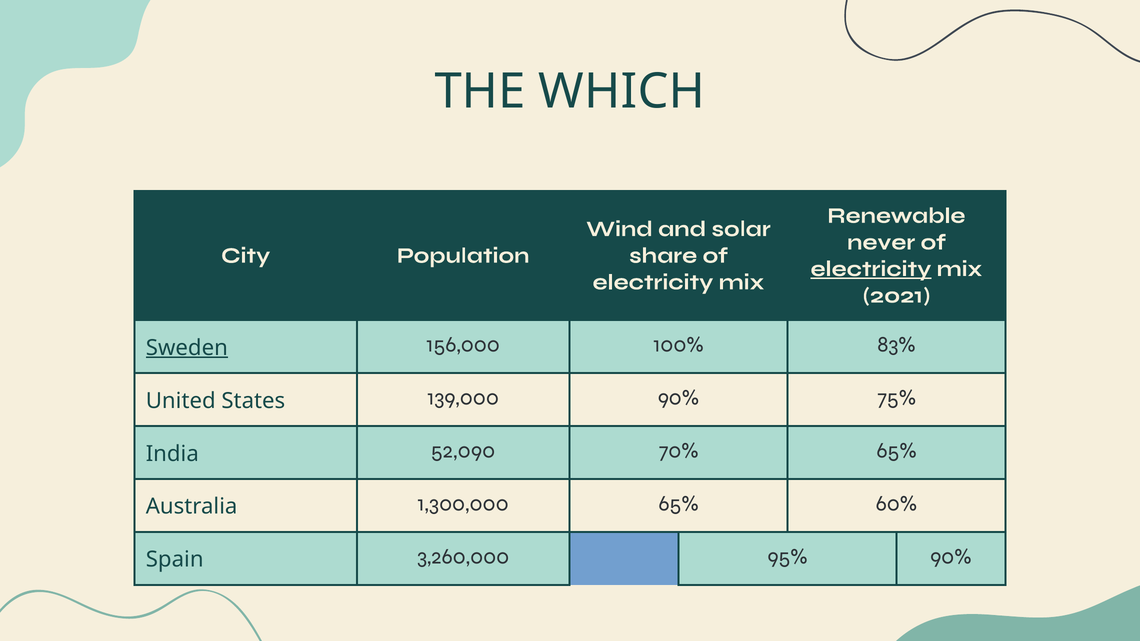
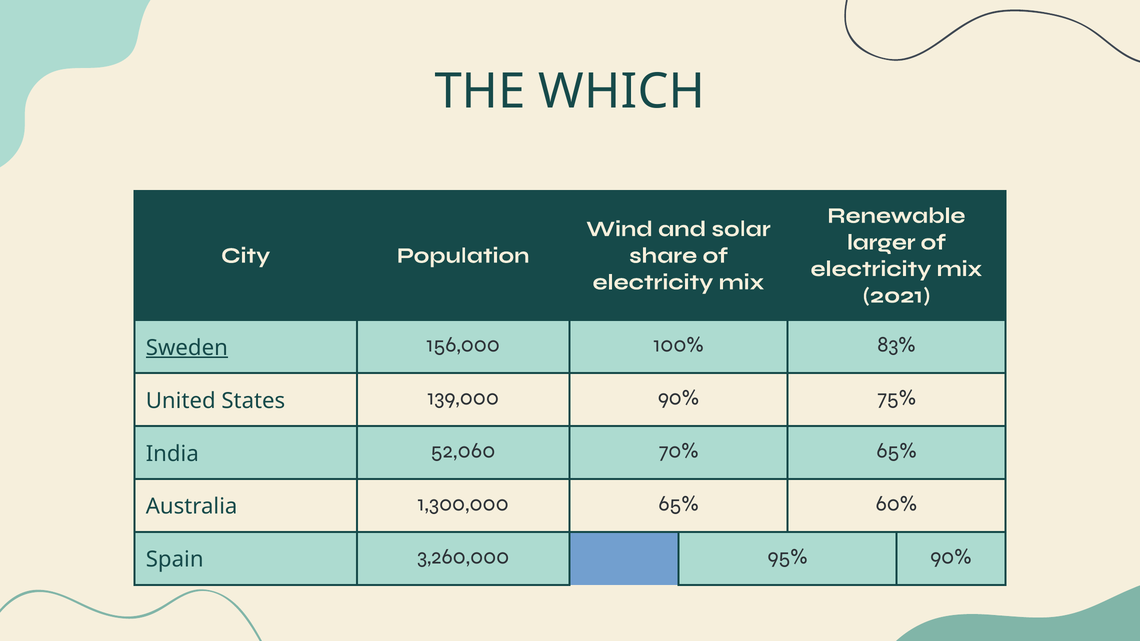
never: never -> larger (881, 242)
electricity underline: present -> none (871, 269)
52,090: 52,090 -> 52,060 (463, 451)
